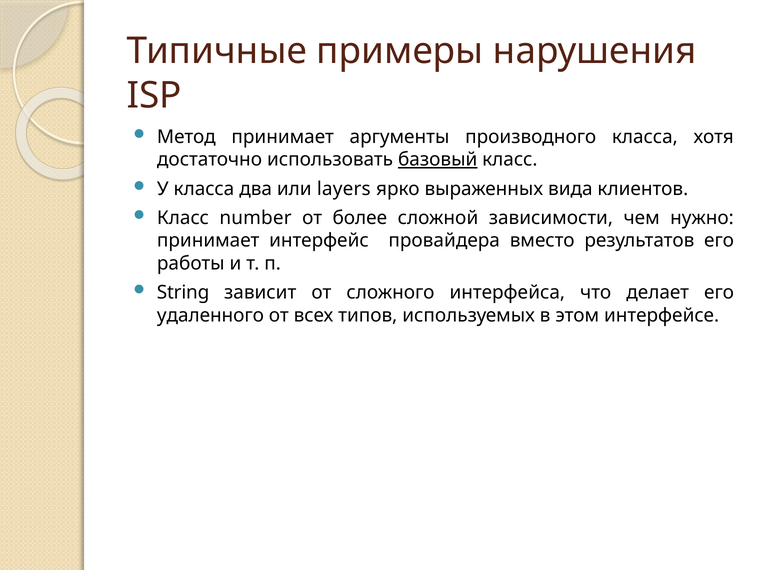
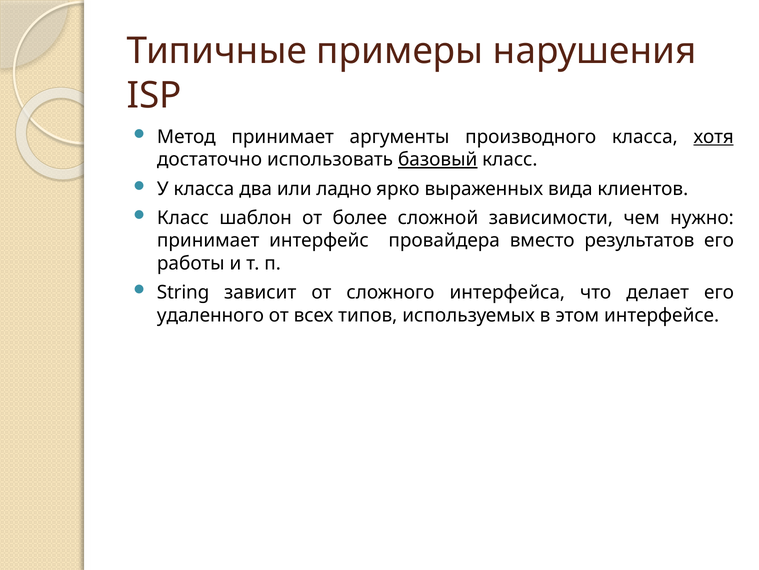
хотя underline: none -> present (714, 137)
layers: layers -> ладно (344, 189)
number: number -> шаблон (256, 218)
